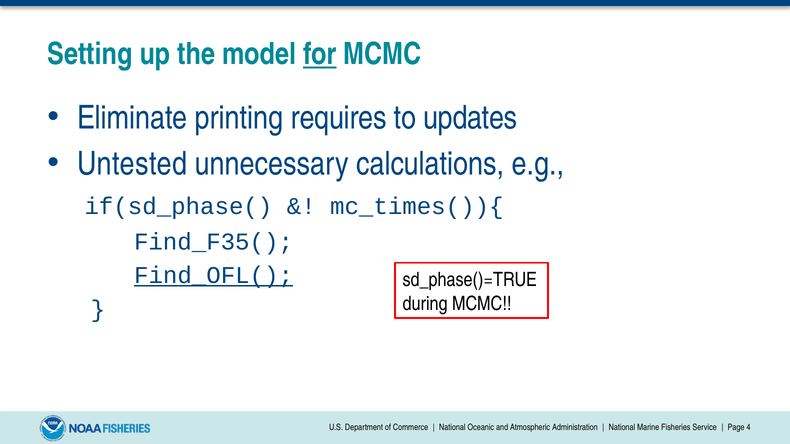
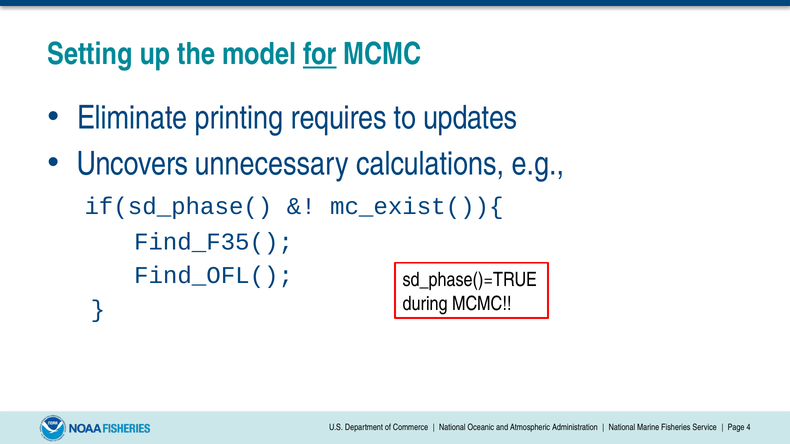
Untested: Untested -> Uncovers (132, 164)
mc_times()){: mc_times()){ -> mc_exist()){ (417, 206)
Find_OFL( underline: present -> none (214, 276)
